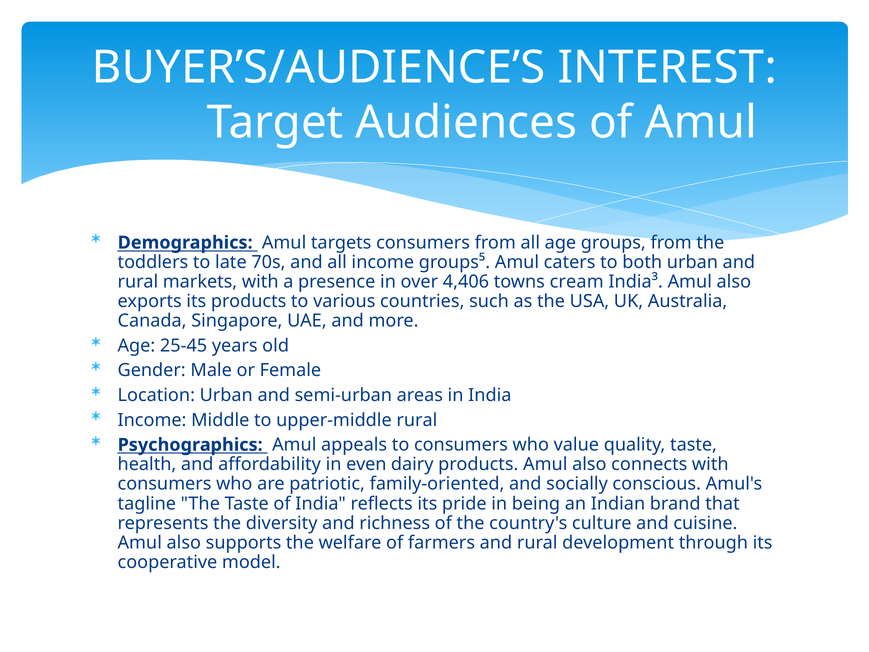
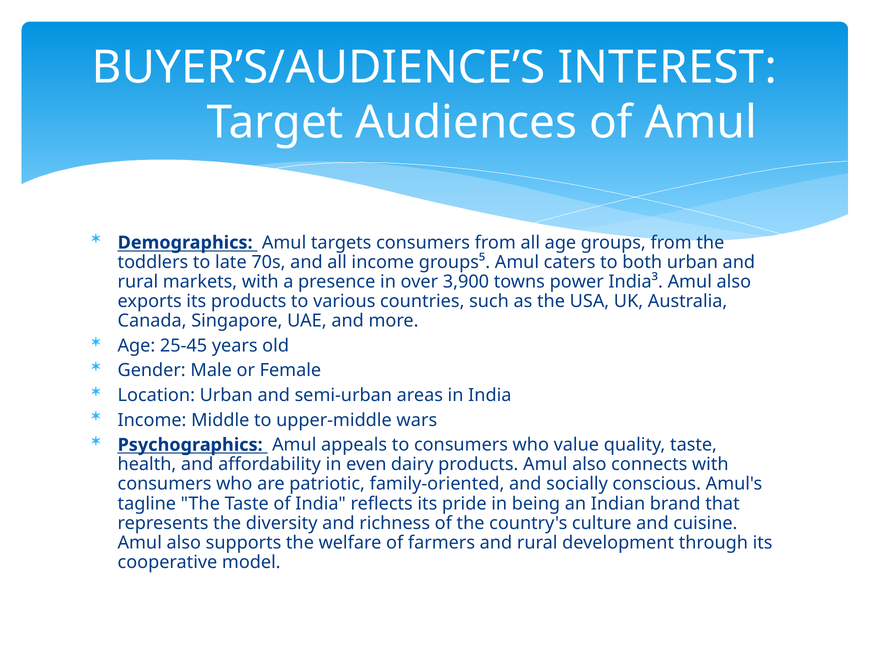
4,406: 4,406 -> 3,900 (466, 282)
cream: cream -> power (577, 282)
upper-middle rural: rural -> wars (417, 420)
